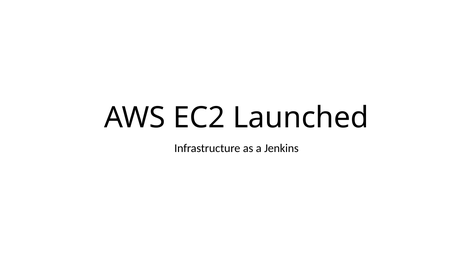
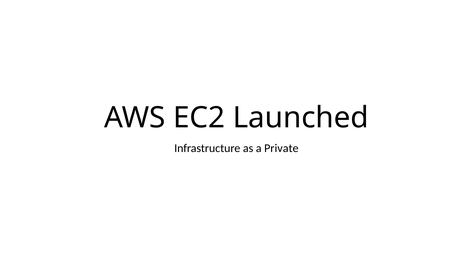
Jenkins: Jenkins -> Private (281, 148)
